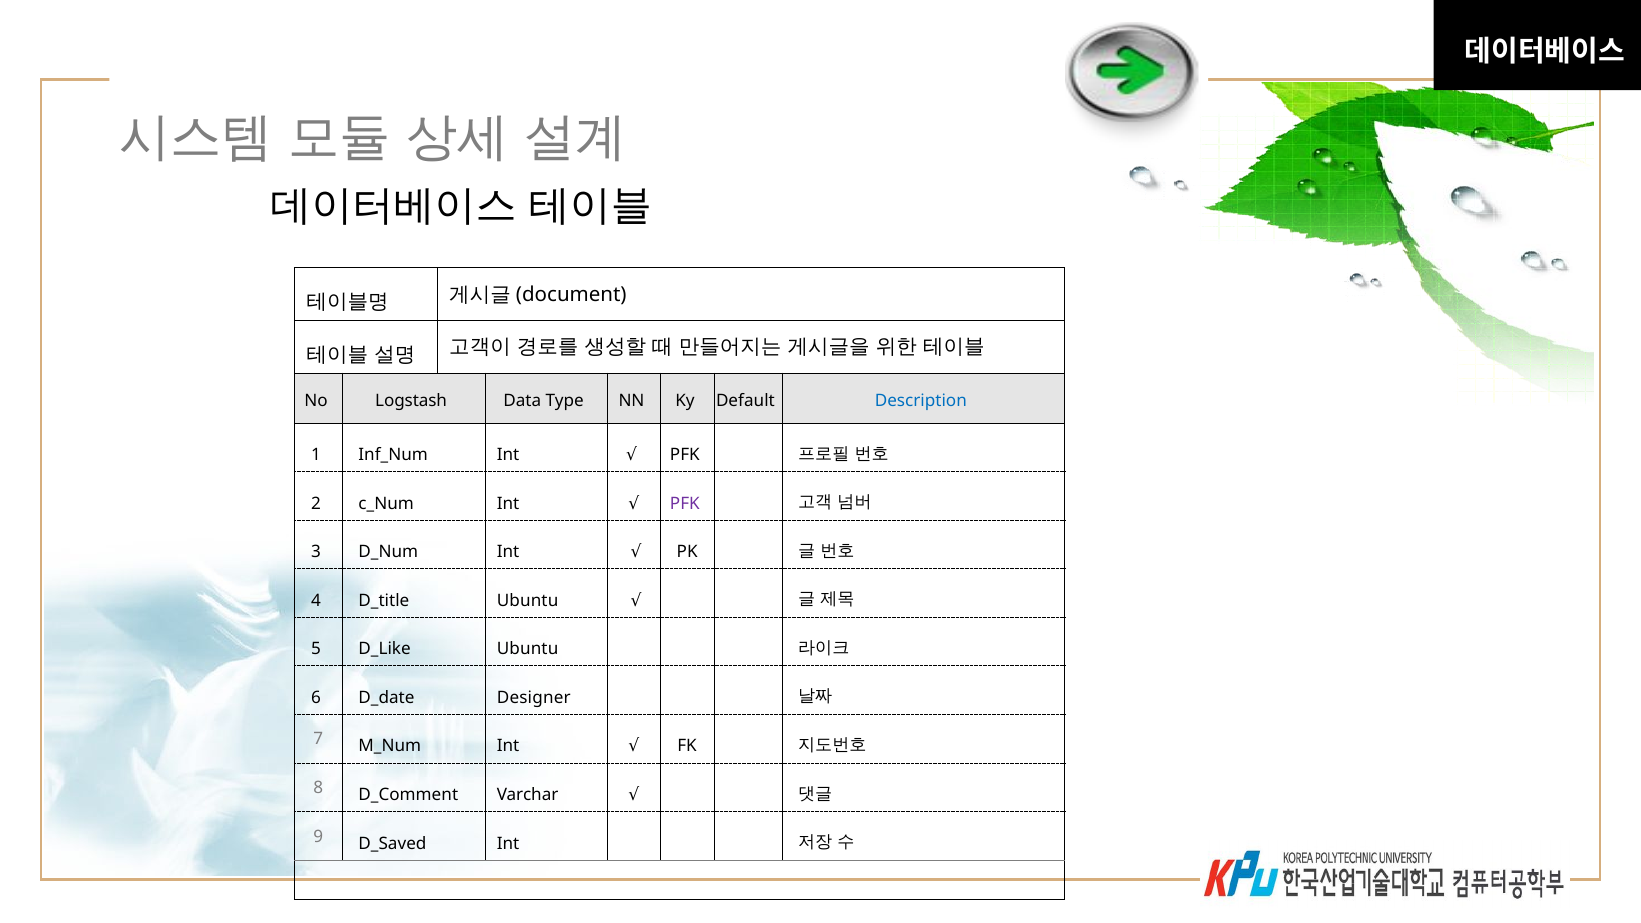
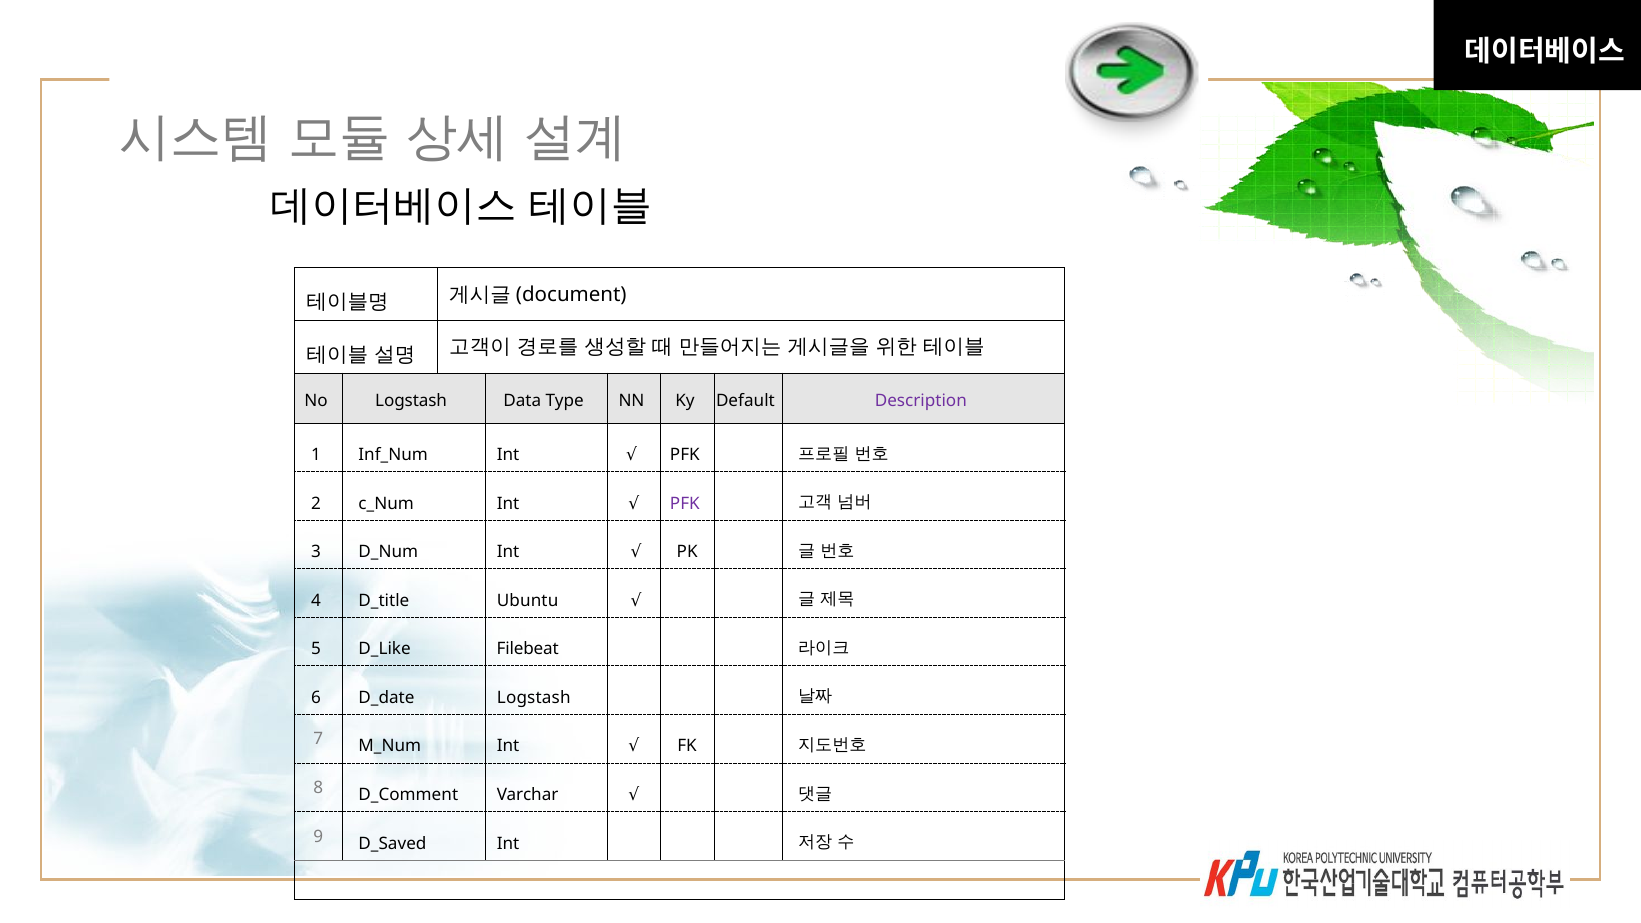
Description colour: blue -> purple (921, 401)
Ubuntu: Ubuntu -> Filebeat (528, 649)
Designer: Designer -> Logstash (534, 698)
